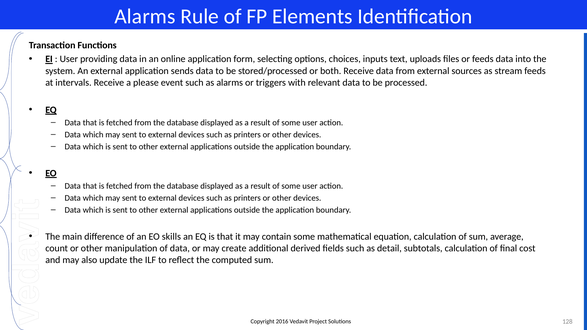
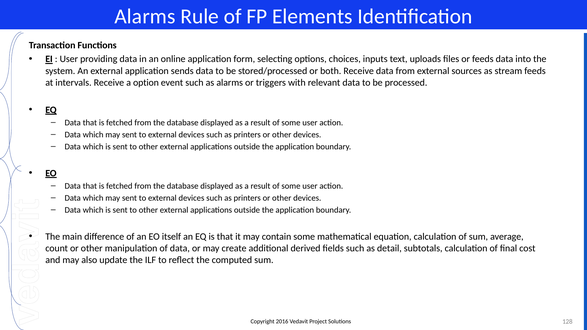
please: please -> option (146, 83)
skills: skills -> itself (171, 237)
